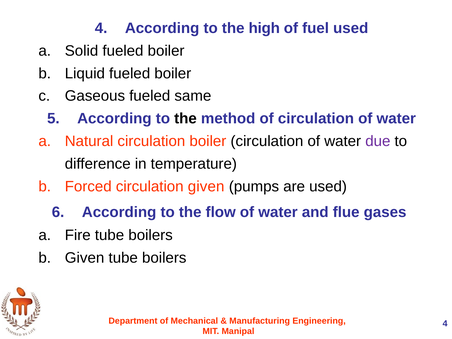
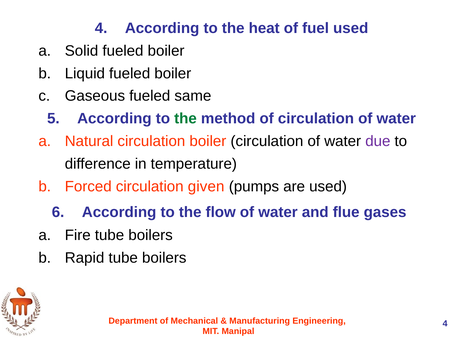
high: high -> heat (264, 28)
the colour: black -> green (185, 119)
Given: Given -> Rapid (85, 258)
